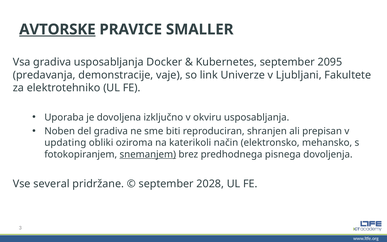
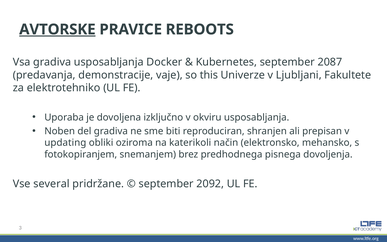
SMALLER: SMALLER -> REBOOTS (200, 29)
2095: 2095 -> 2087 (330, 62)
link: link -> this (209, 75)
snemanjem underline: present -> none (148, 154)
2028: 2028 -> 2092 (210, 184)
